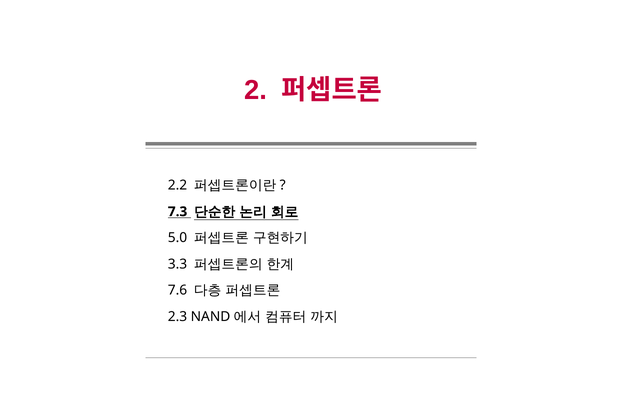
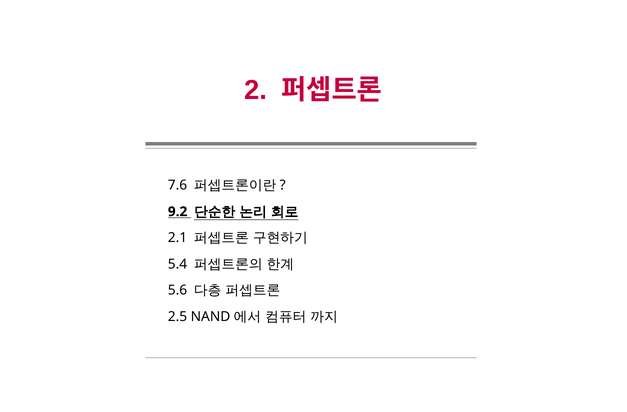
2.2: 2.2 -> 7.6 (178, 185)
7.3: 7.3 -> 9.2 (178, 212)
5.0: 5.0 -> 2.1 (178, 238)
3.3: 3.3 -> 5.4 (178, 264)
7.6: 7.6 -> 5.6 (178, 290)
2.3: 2.3 -> 2.5 (178, 317)
